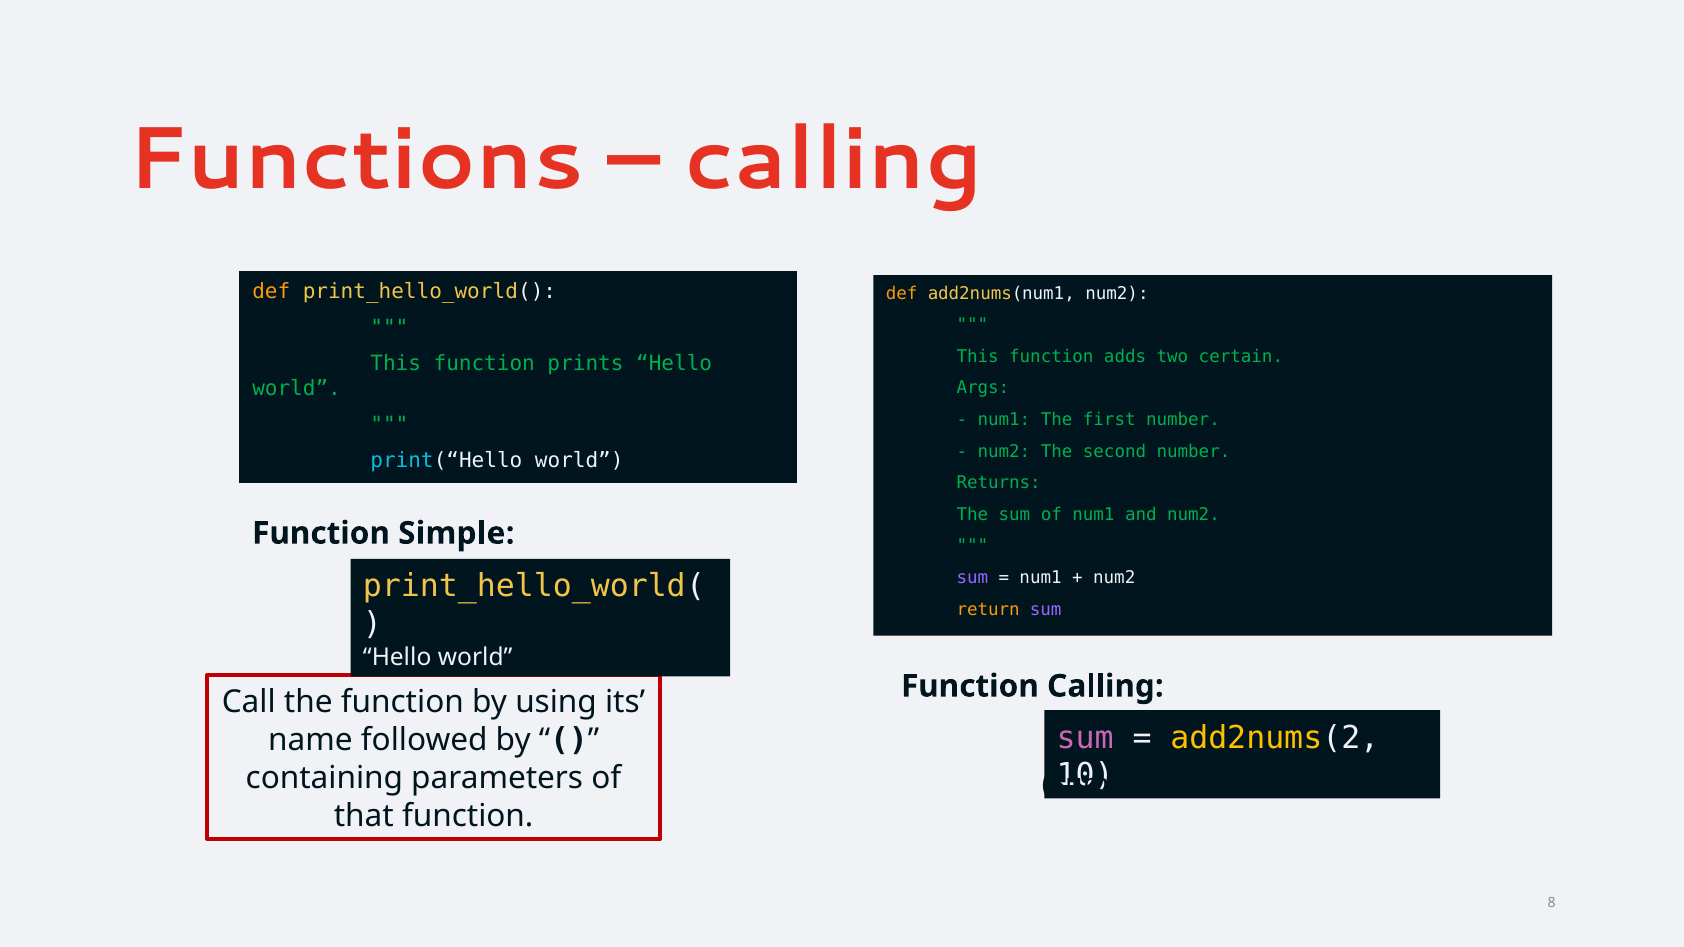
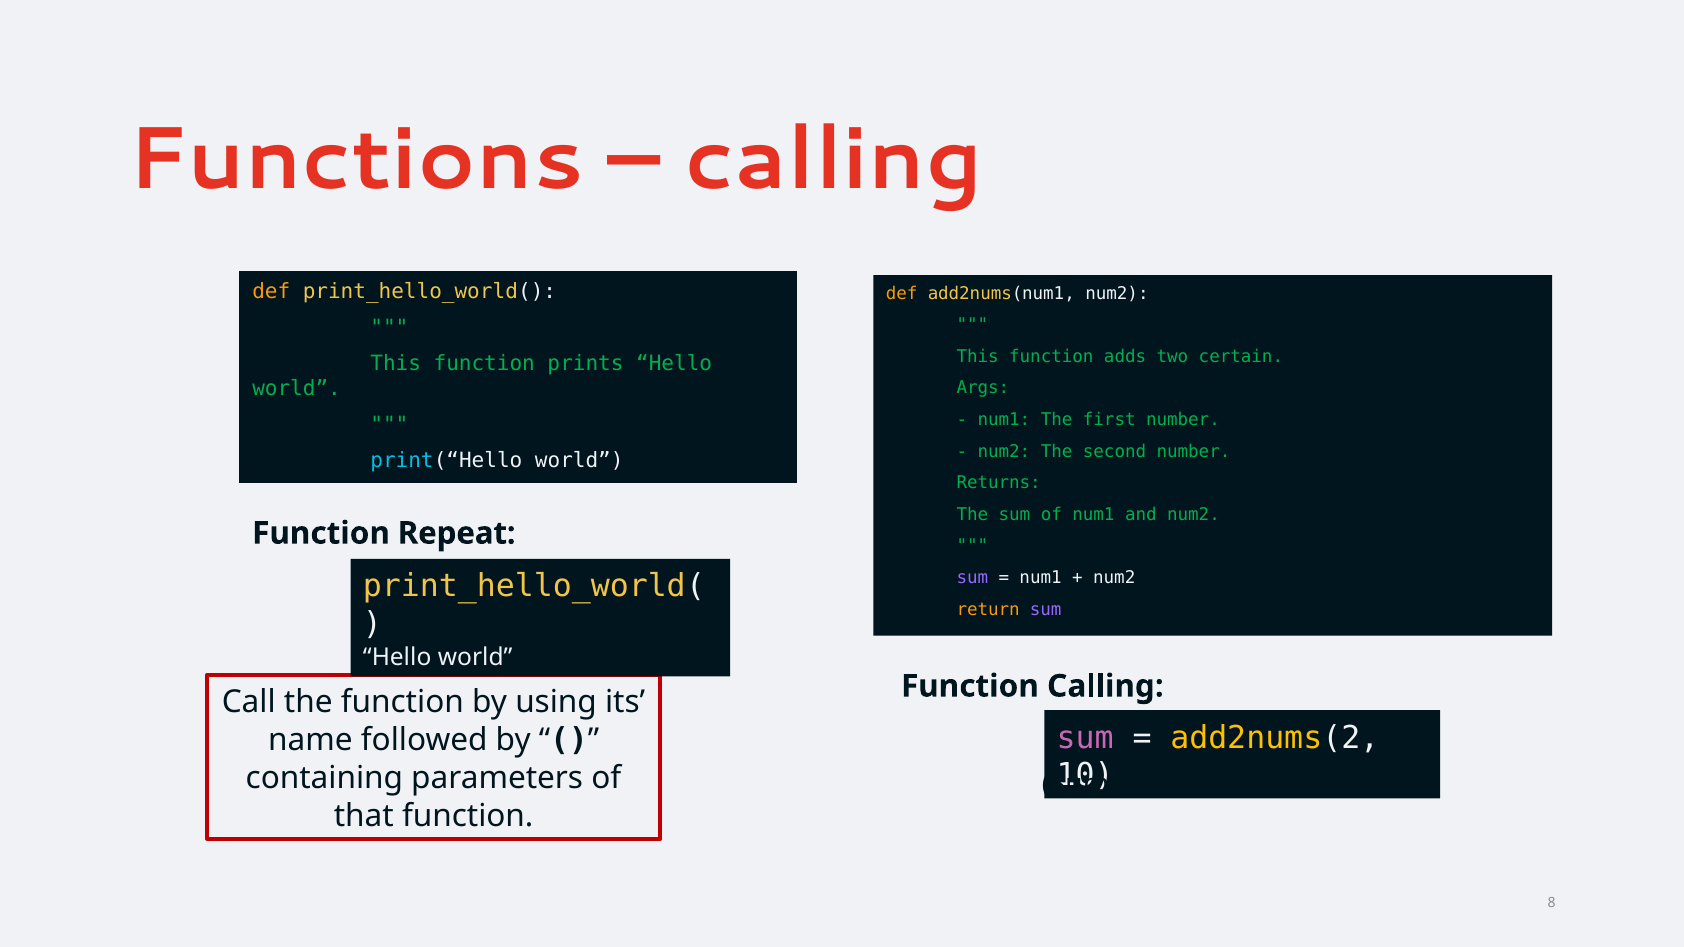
Simple: Simple -> Repeat (457, 533)
